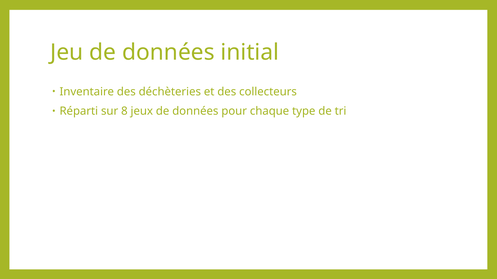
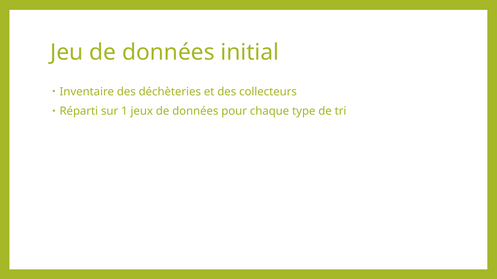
8: 8 -> 1 (124, 111)
